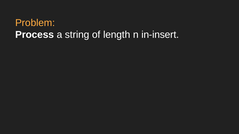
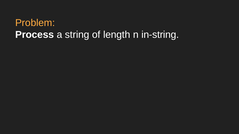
in-insert: in-insert -> in-string (160, 35)
